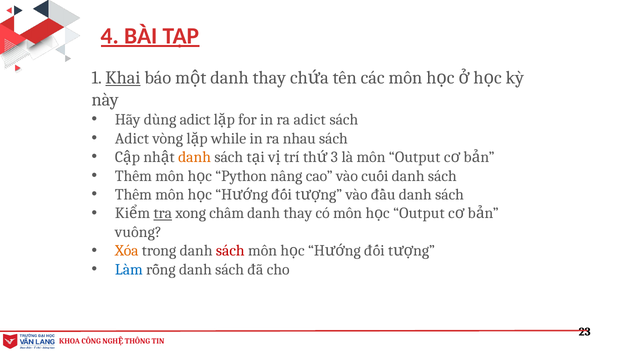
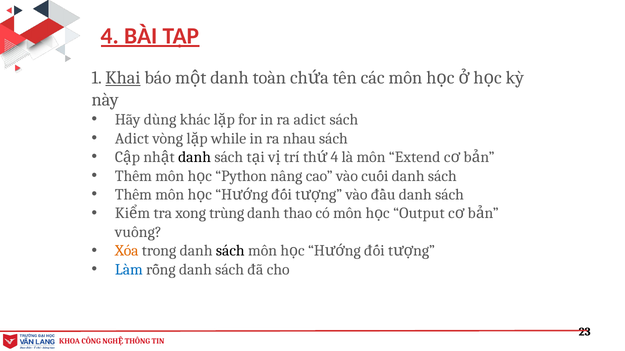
thay: thay -> toàn (269, 78)
dùng adict: adict -> khác (195, 120)
danh colour: orange -> black (195, 157)
3: 3 -> 4 (334, 157)
môn Output: Output -> Extend (415, 157)
tra underline: present -> none (163, 214)
chấm: chấm -> trùng (227, 214)
thay: thay -> thao (298, 214)
sách colour: red -> black (230, 251)
